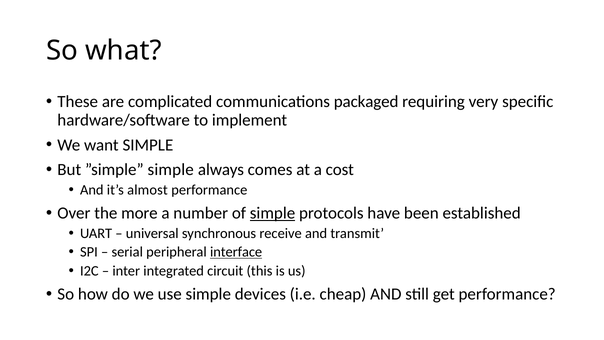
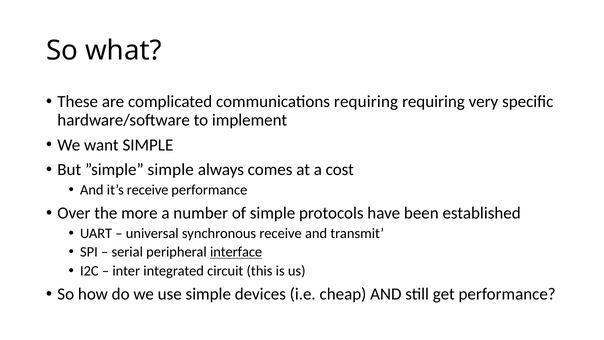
communications packaged: packaged -> requiring (366, 102)
it’s almost: almost -> receive (148, 190)
simple underline: present -> none (273, 213)
